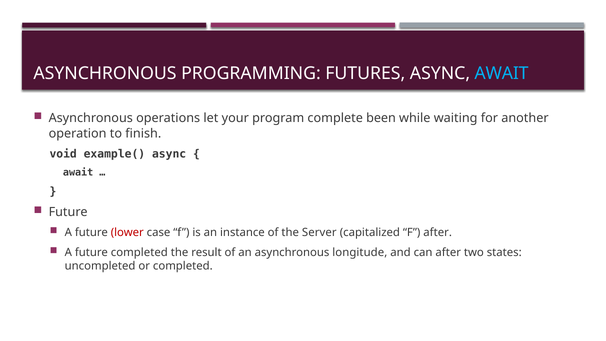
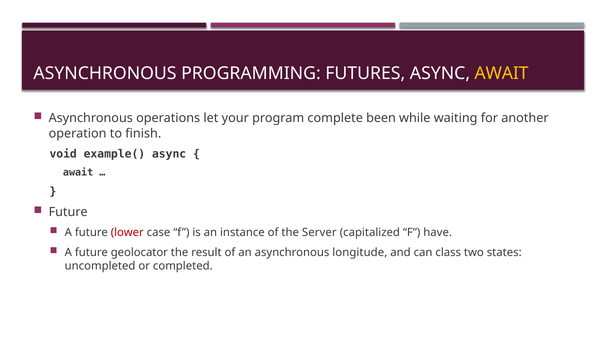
AWAIT colour: light blue -> yellow (501, 74)
F after: after -> have (438, 233)
future completed: completed -> geolocator (139, 252)
can after: after -> class (448, 252)
